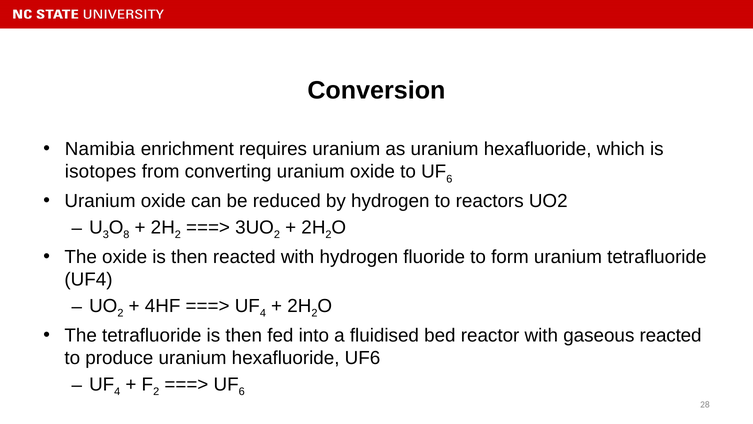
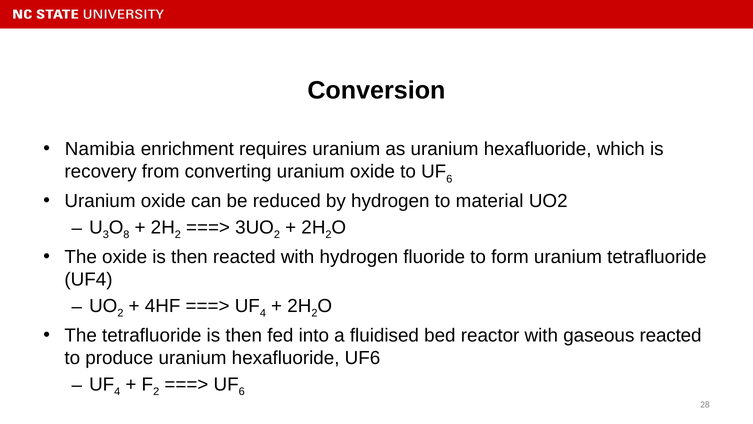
isotopes: isotopes -> recovery (101, 171)
reactors: reactors -> material (490, 201)
